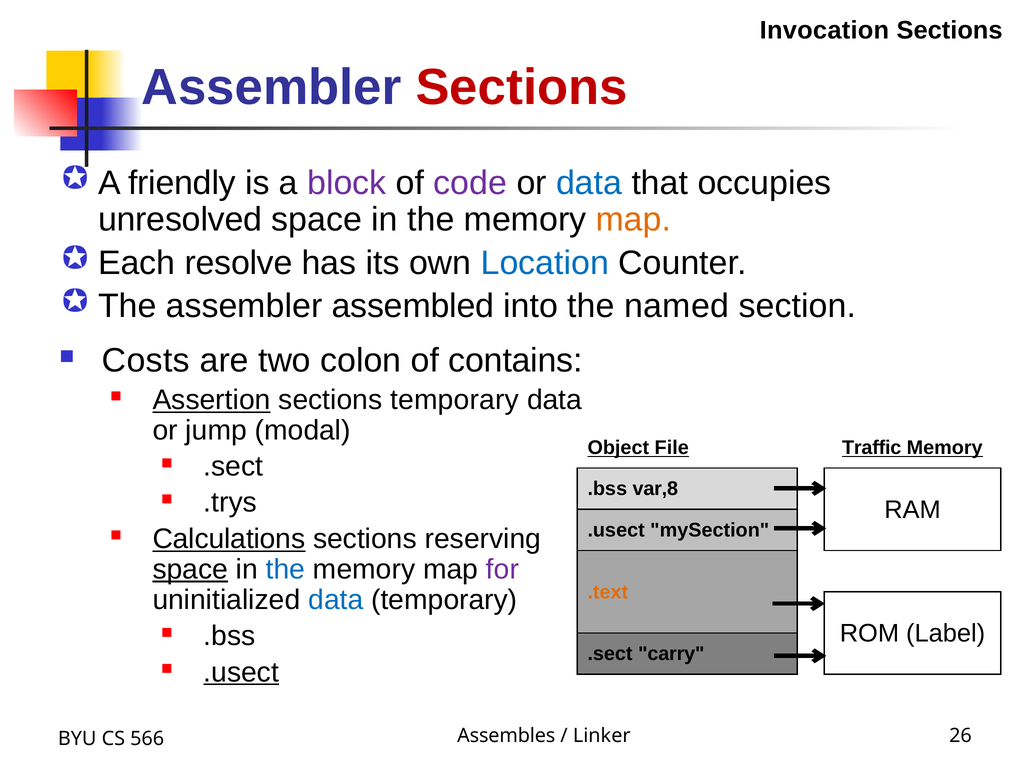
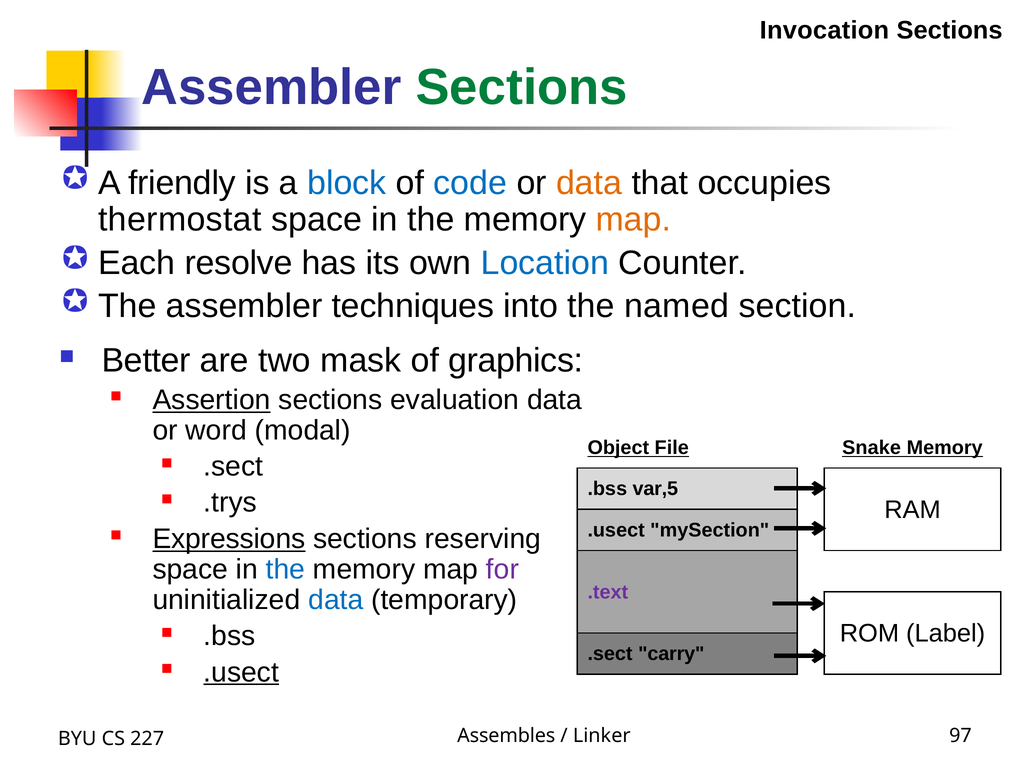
Sections colour: red -> green (522, 88)
block colour: purple -> blue (347, 183)
code colour: purple -> blue (470, 183)
data colour: blue -> orange (589, 183)
unresolved: unresolved -> thermostat (180, 220)
assembled: assembled -> techniques (413, 306)
Costs: Costs -> Better (146, 361)
colon: colon -> mask (361, 361)
contains: contains -> graphics (516, 361)
sections temporary: temporary -> evaluation (455, 400)
jump: jump -> word (216, 431)
Traffic: Traffic -> Snake (872, 448)
var,8: var,8 -> var,5 (655, 489)
Calculations: Calculations -> Expressions (229, 539)
space underline: present -> none (190, 570)
.text colour: orange -> purple (608, 592)
26: 26 -> 97 (961, 736)
566: 566 -> 227 (147, 739)
